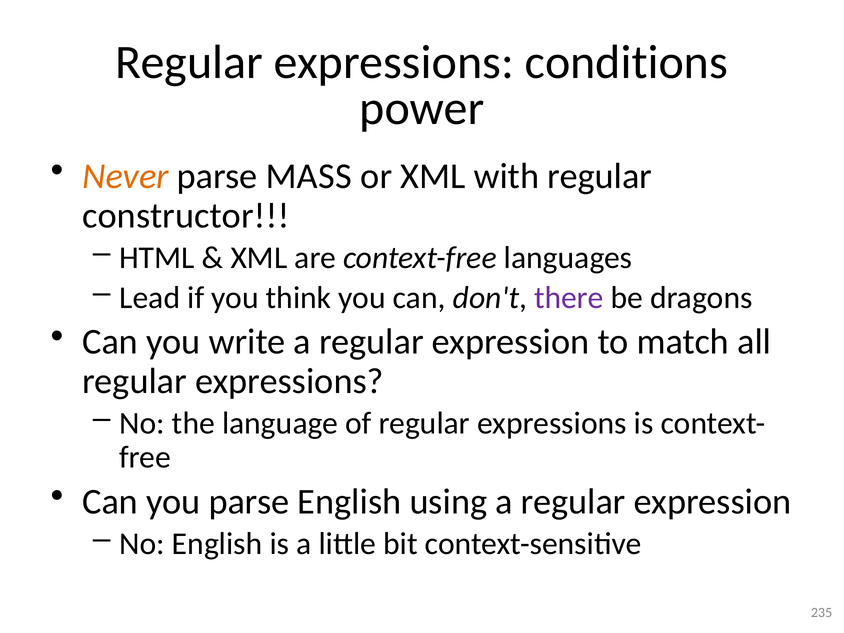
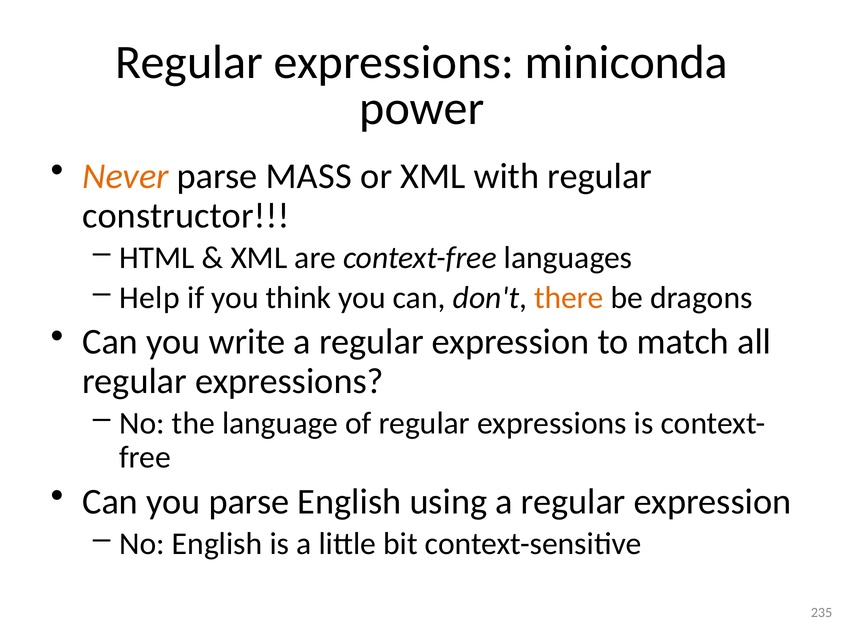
conditions: conditions -> miniconda (626, 62)
Lead: Lead -> Help (150, 298)
there colour: purple -> orange (569, 298)
